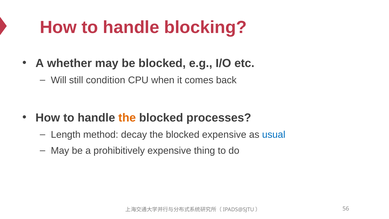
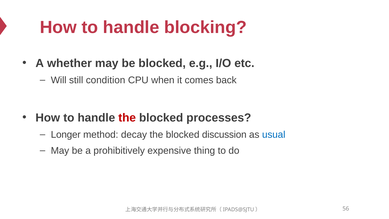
the colour: orange -> red (127, 118)
Length: Length -> Longer (66, 135)
blocked expensive: expensive -> discussion (224, 135)
